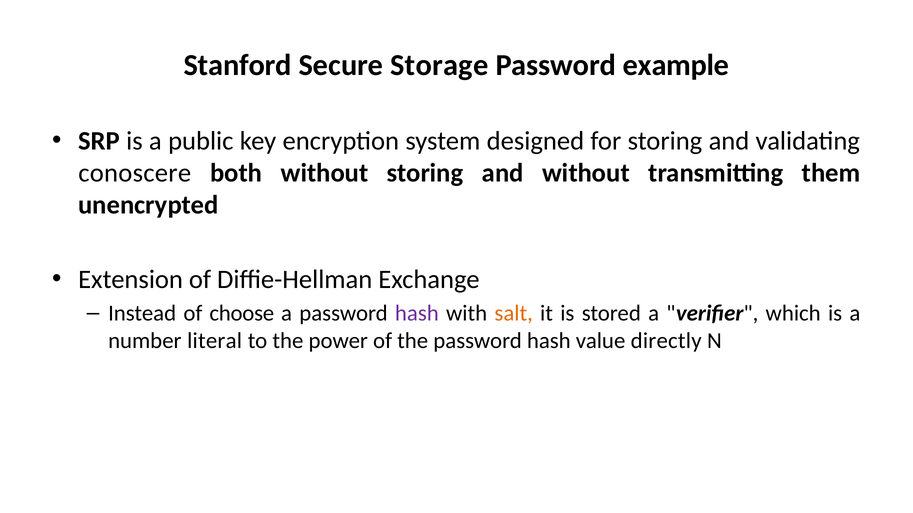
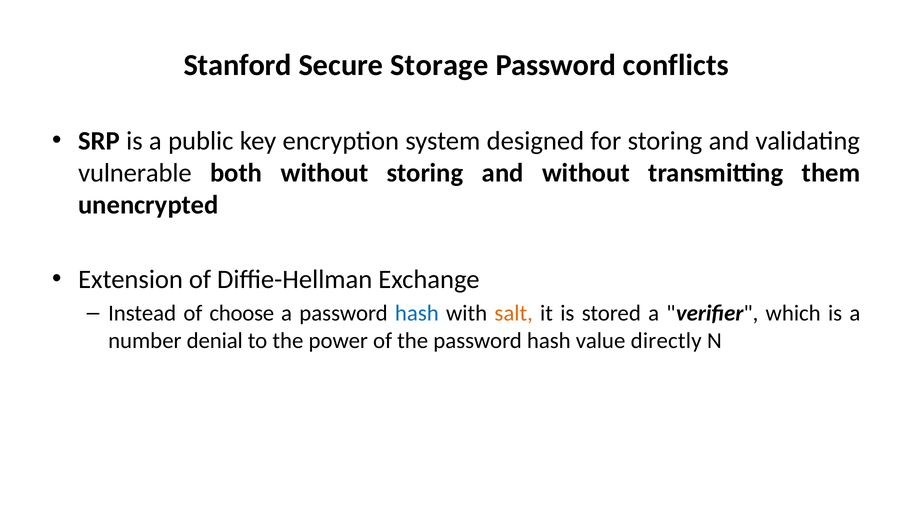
example: example -> conflicts (676, 65)
conoscere: conoscere -> vulnerable (135, 173)
hash colour: purple -> blue (417, 314)
literal: literal -> denial (215, 341)
